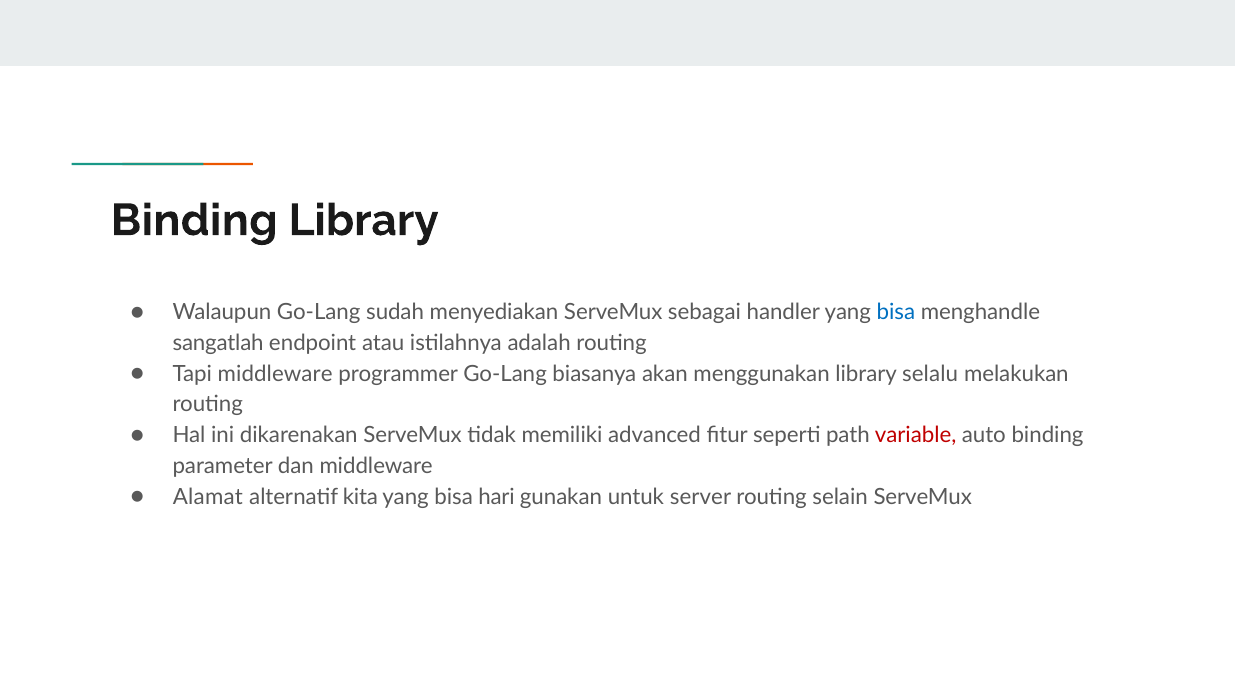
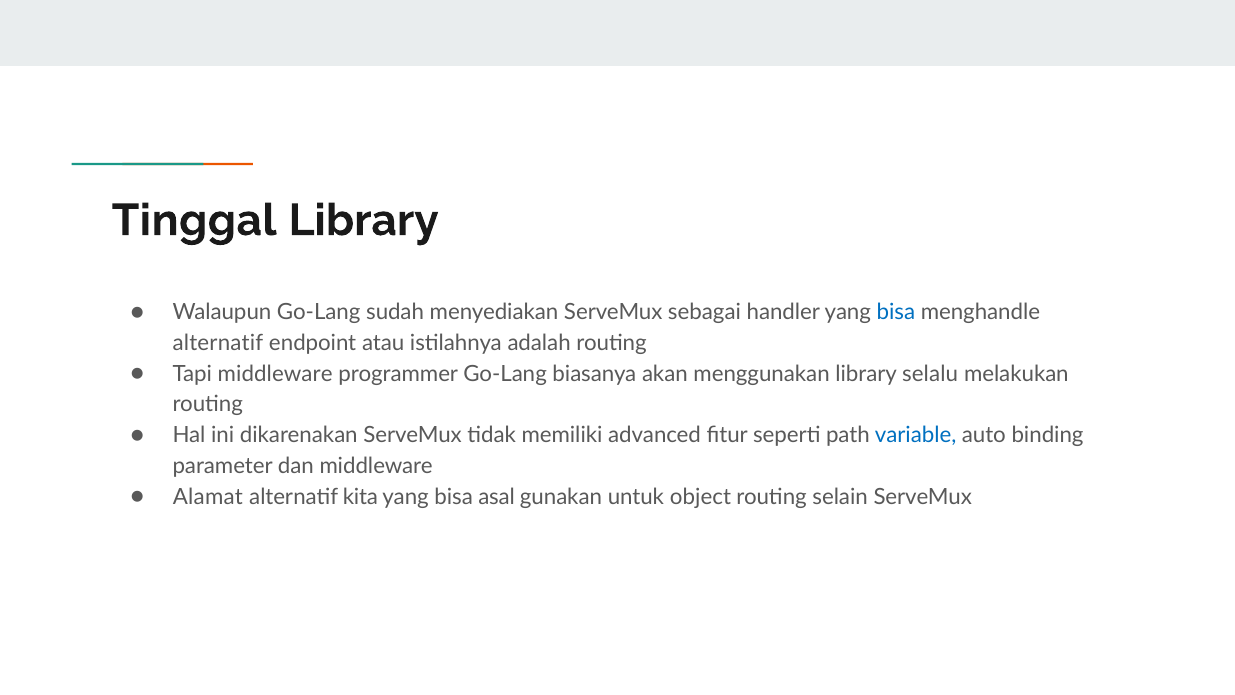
Binding: Binding -> Tinggal (194, 220)
sangatlah: sangatlah -> alternatif (218, 343)
variable colour: red -> blue (916, 435)
hari: hari -> asal (497, 497)
server: server -> object (700, 497)
